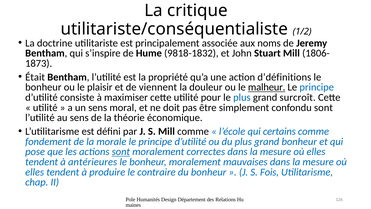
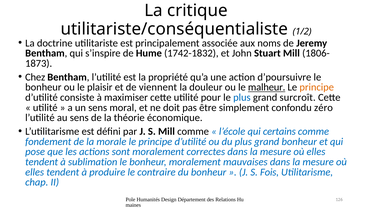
9818-1832: 9818-1832 -> 1742-1832 (191, 53)
Était: Était -> Chez (35, 77)
d’définitions: d’définitions -> d’poursuivre (284, 77)
principe colour: blue -> orange (317, 87)
confondu sont: sont -> zéro (323, 107)
sont underline: present -> none (121, 152)
antérieures: antérieures -> sublimation (93, 162)
